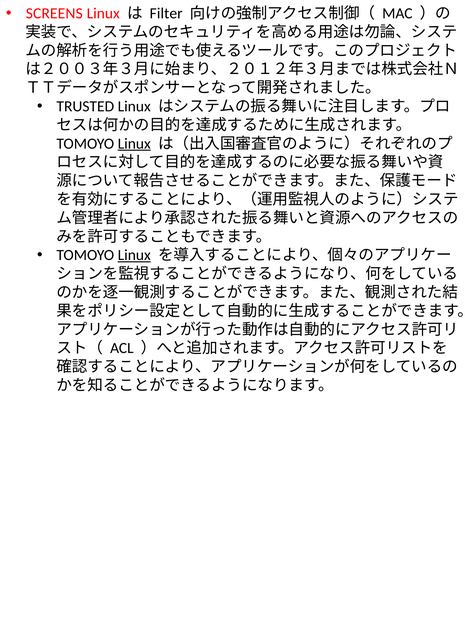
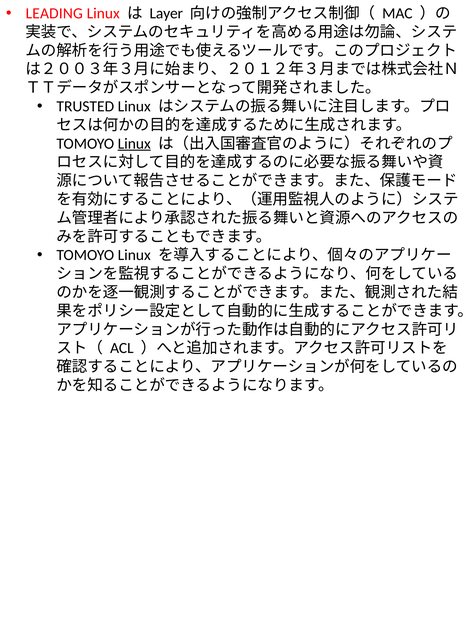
SCREENS: SCREENS -> LEADING (54, 13)
Filter: Filter -> Layer (166, 13)
Linux underline: present -> none (134, 255)
